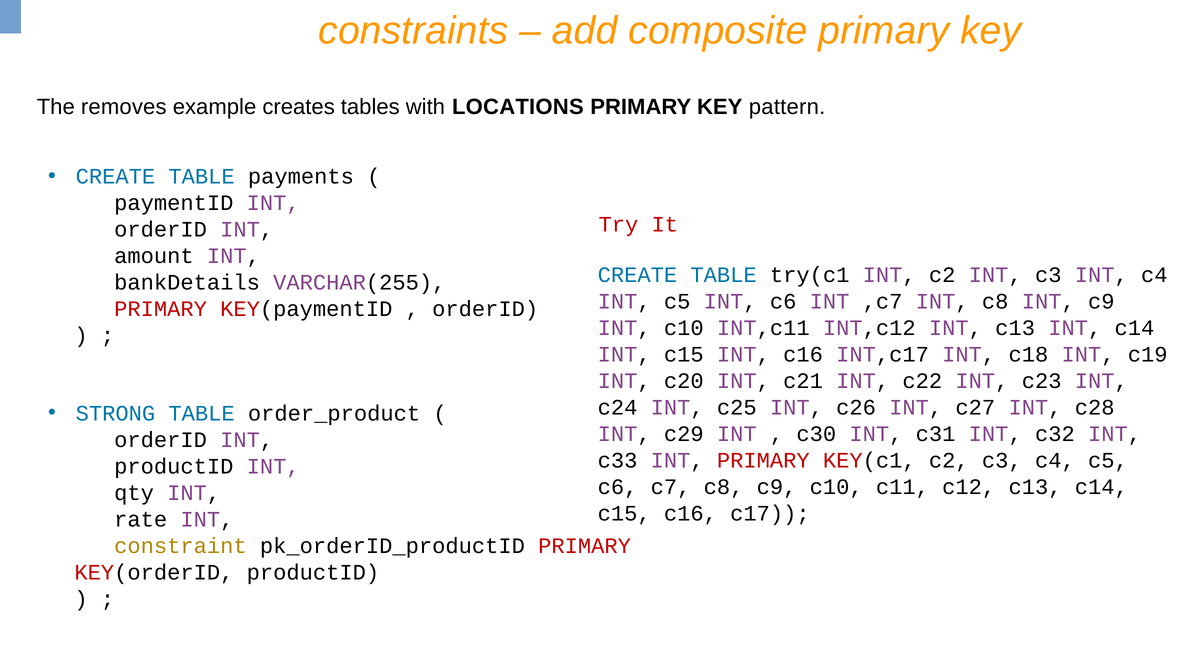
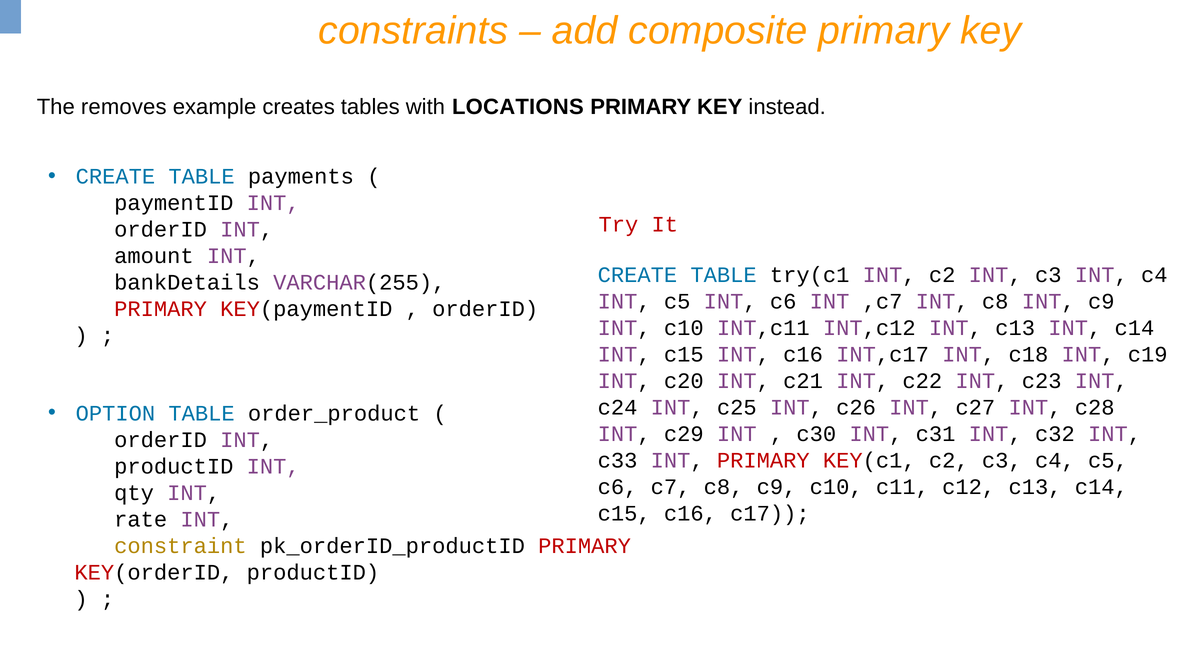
pattern: pattern -> instead (787, 107)
STRONG: STRONG -> OPTION (115, 413)
